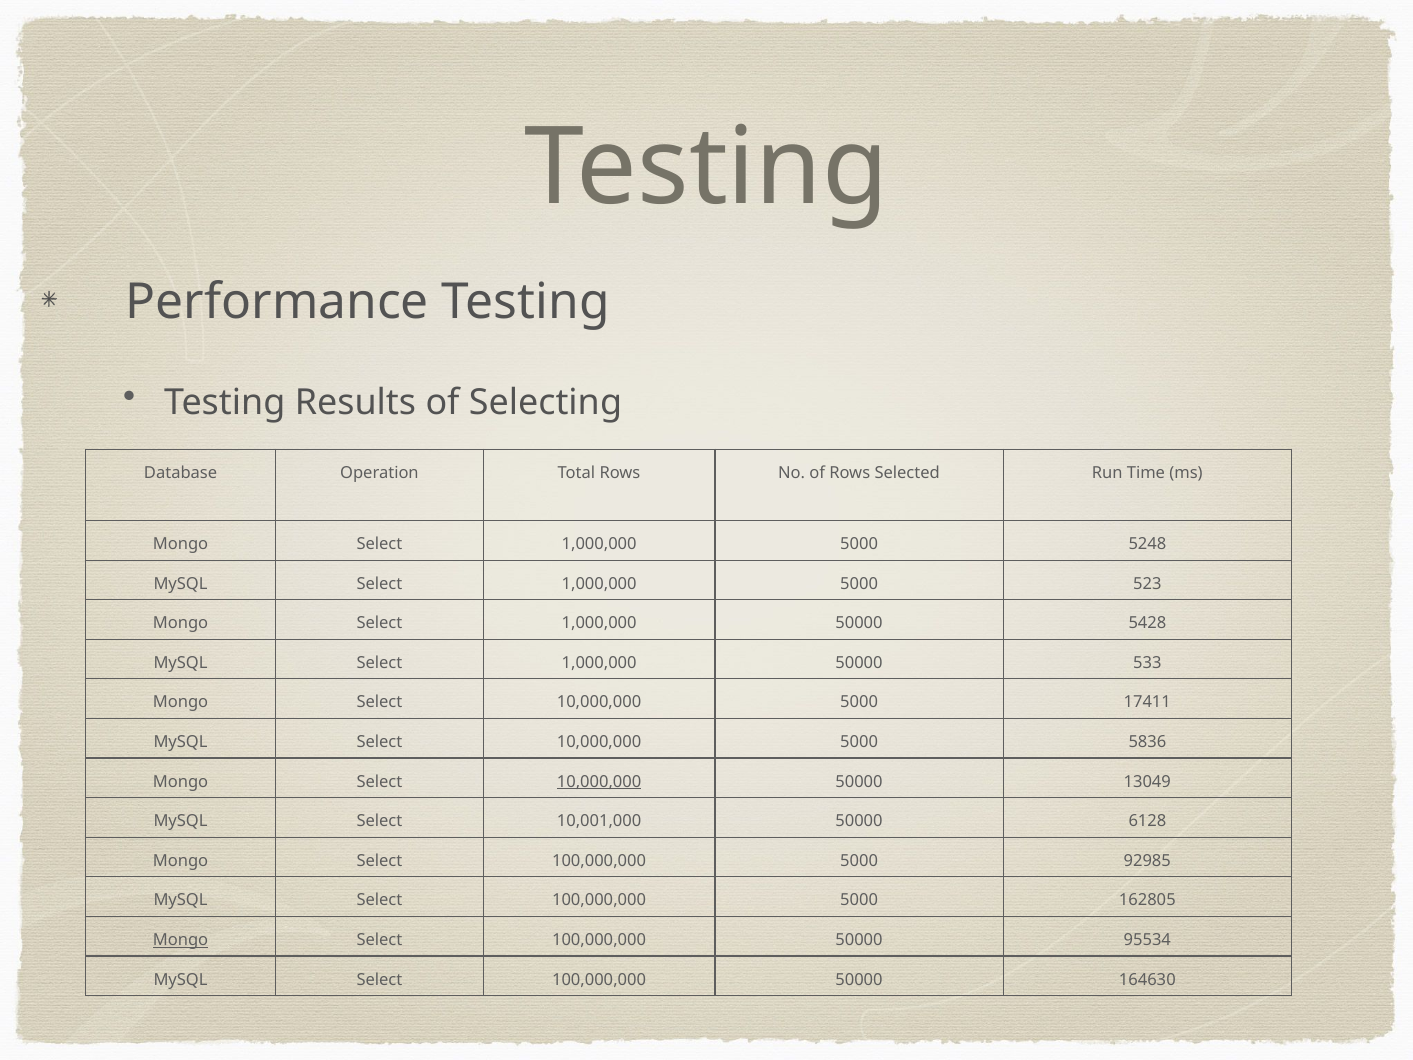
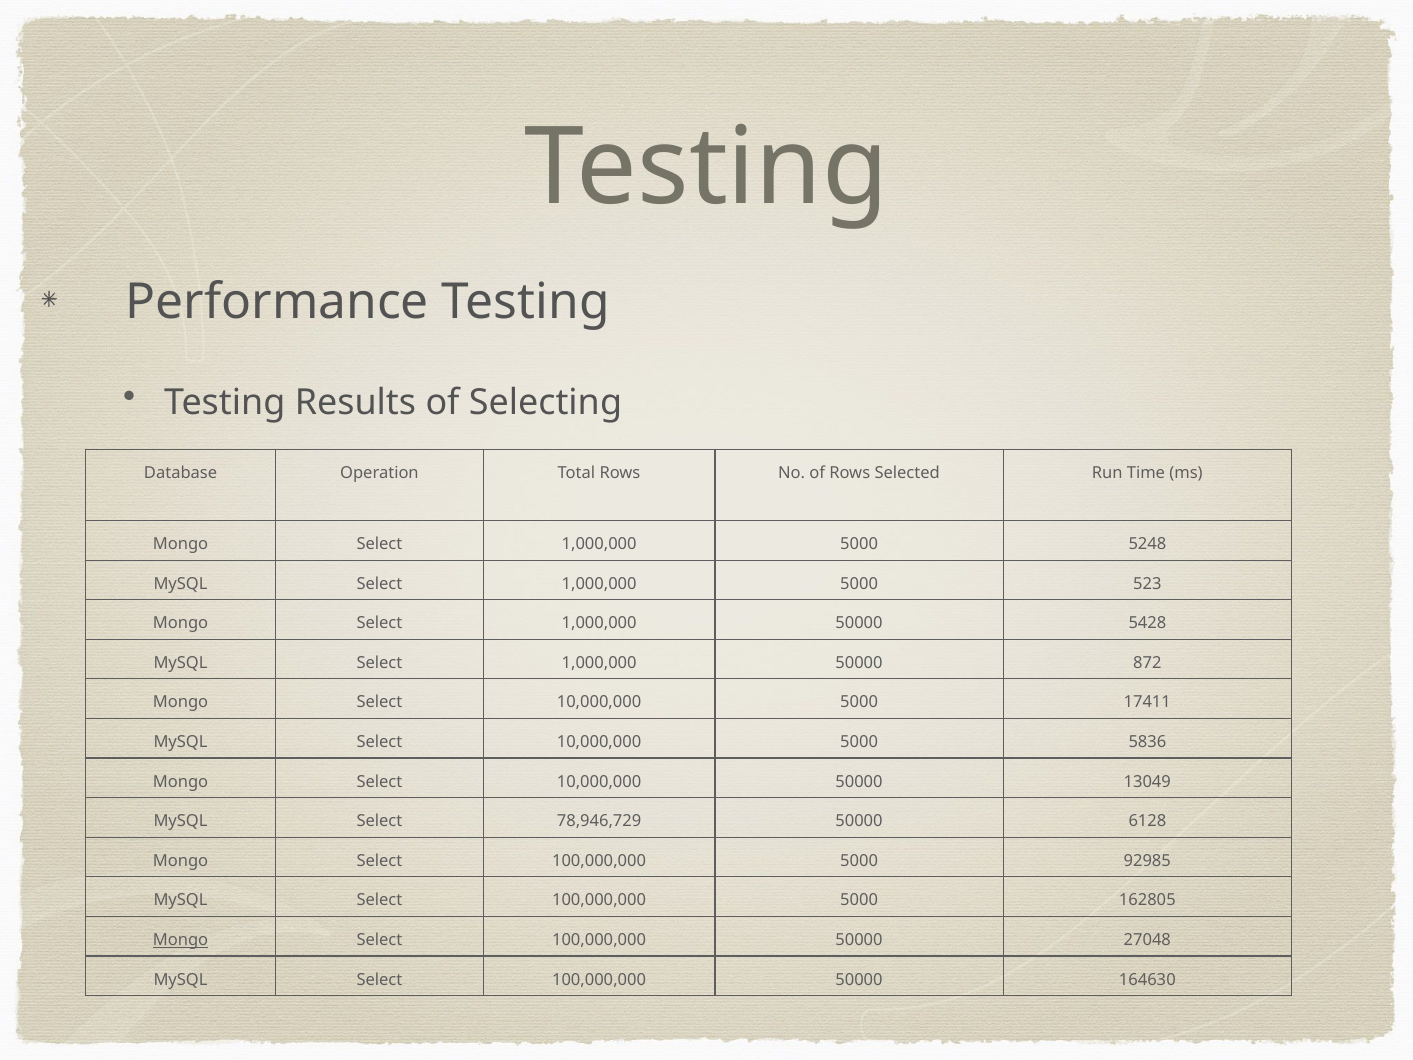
533: 533 -> 872 (1147, 663)
10,000,000 underline: present -> none (599, 781)
10,001,000: 10,001,000 -> 78,946,729 (599, 821)
95534: 95534 -> 27048 (1147, 940)
